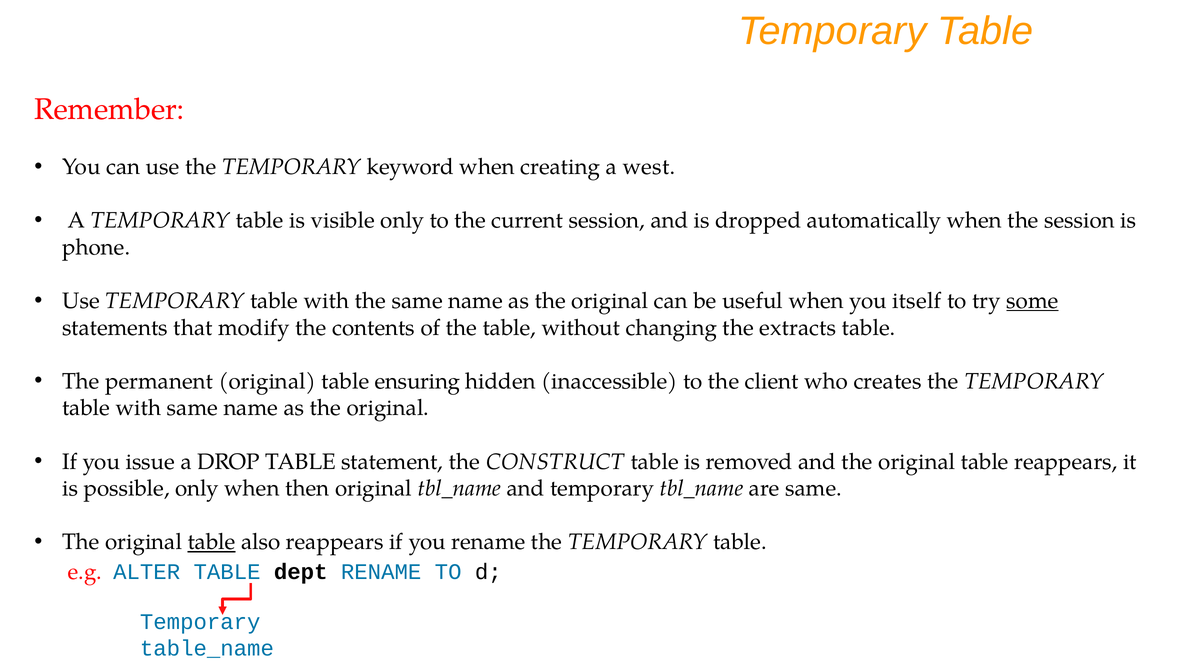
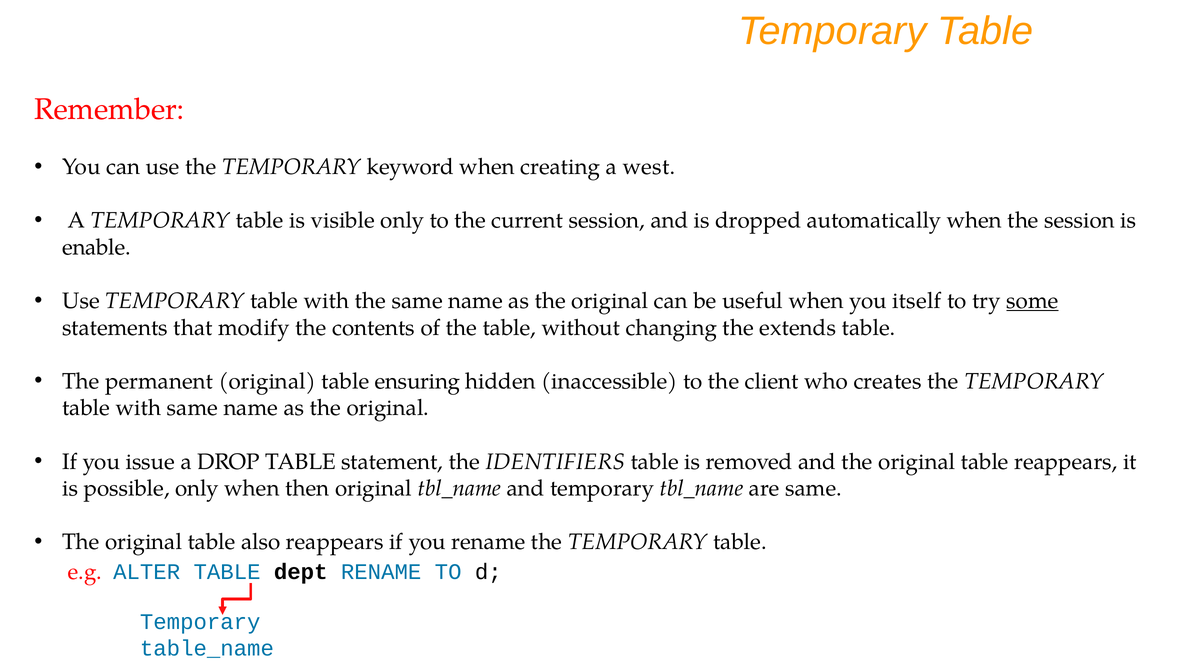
phone: phone -> enable (96, 247)
extracts: extracts -> extends (798, 328)
CONSTRUCT: CONSTRUCT -> IDENTIFIERS (555, 462)
table underline: present -> none (212, 542)
